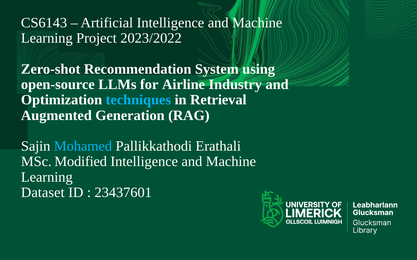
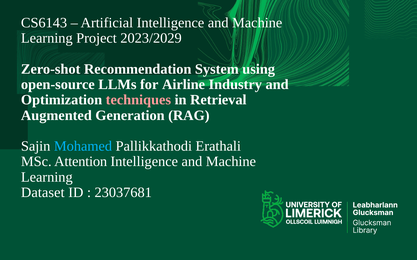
2023/2022: 2023/2022 -> 2023/2029 (151, 38)
techniques colour: light blue -> pink (138, 100)
Modified: Modified -> Attention (81, 162)
23437601: 23437601 -> 23037681 (123, 193)
